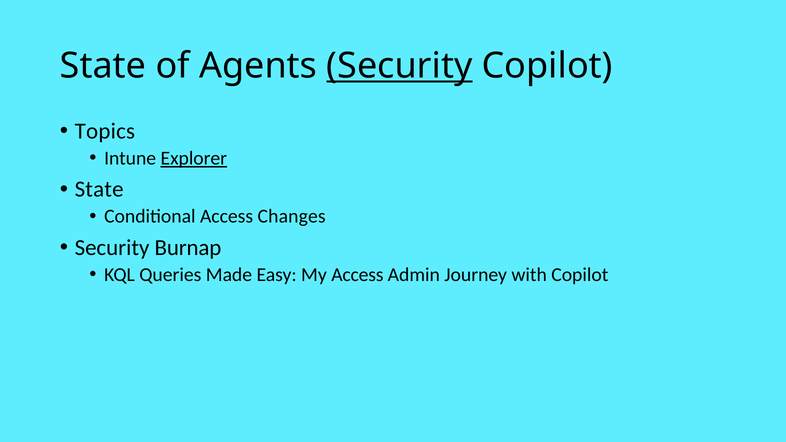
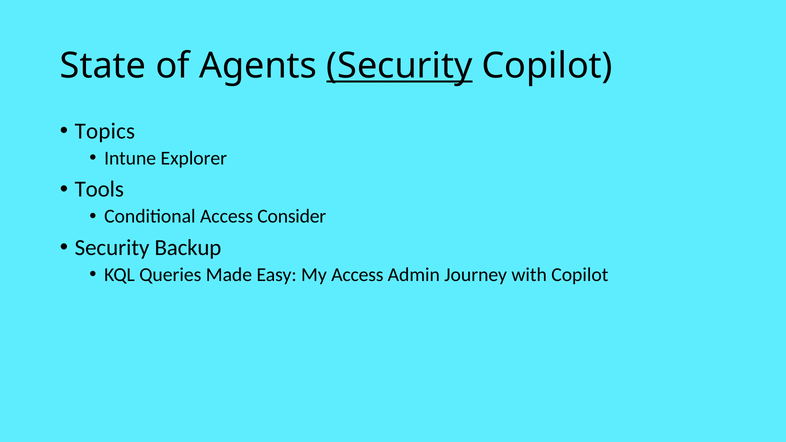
Explorer underline: present -> none (194, 158)
State: State -> Tools (99, 189)
Changes: Changes -> Consider (292, 217)
Burnap: Burnap -> Backup (188, 248)
